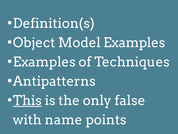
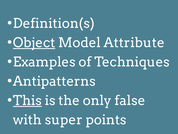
Object underline: none -> present (34, 43)
Model Examples: Examples -> Attribute (134, 43)
name: name -> super (64, 120)
